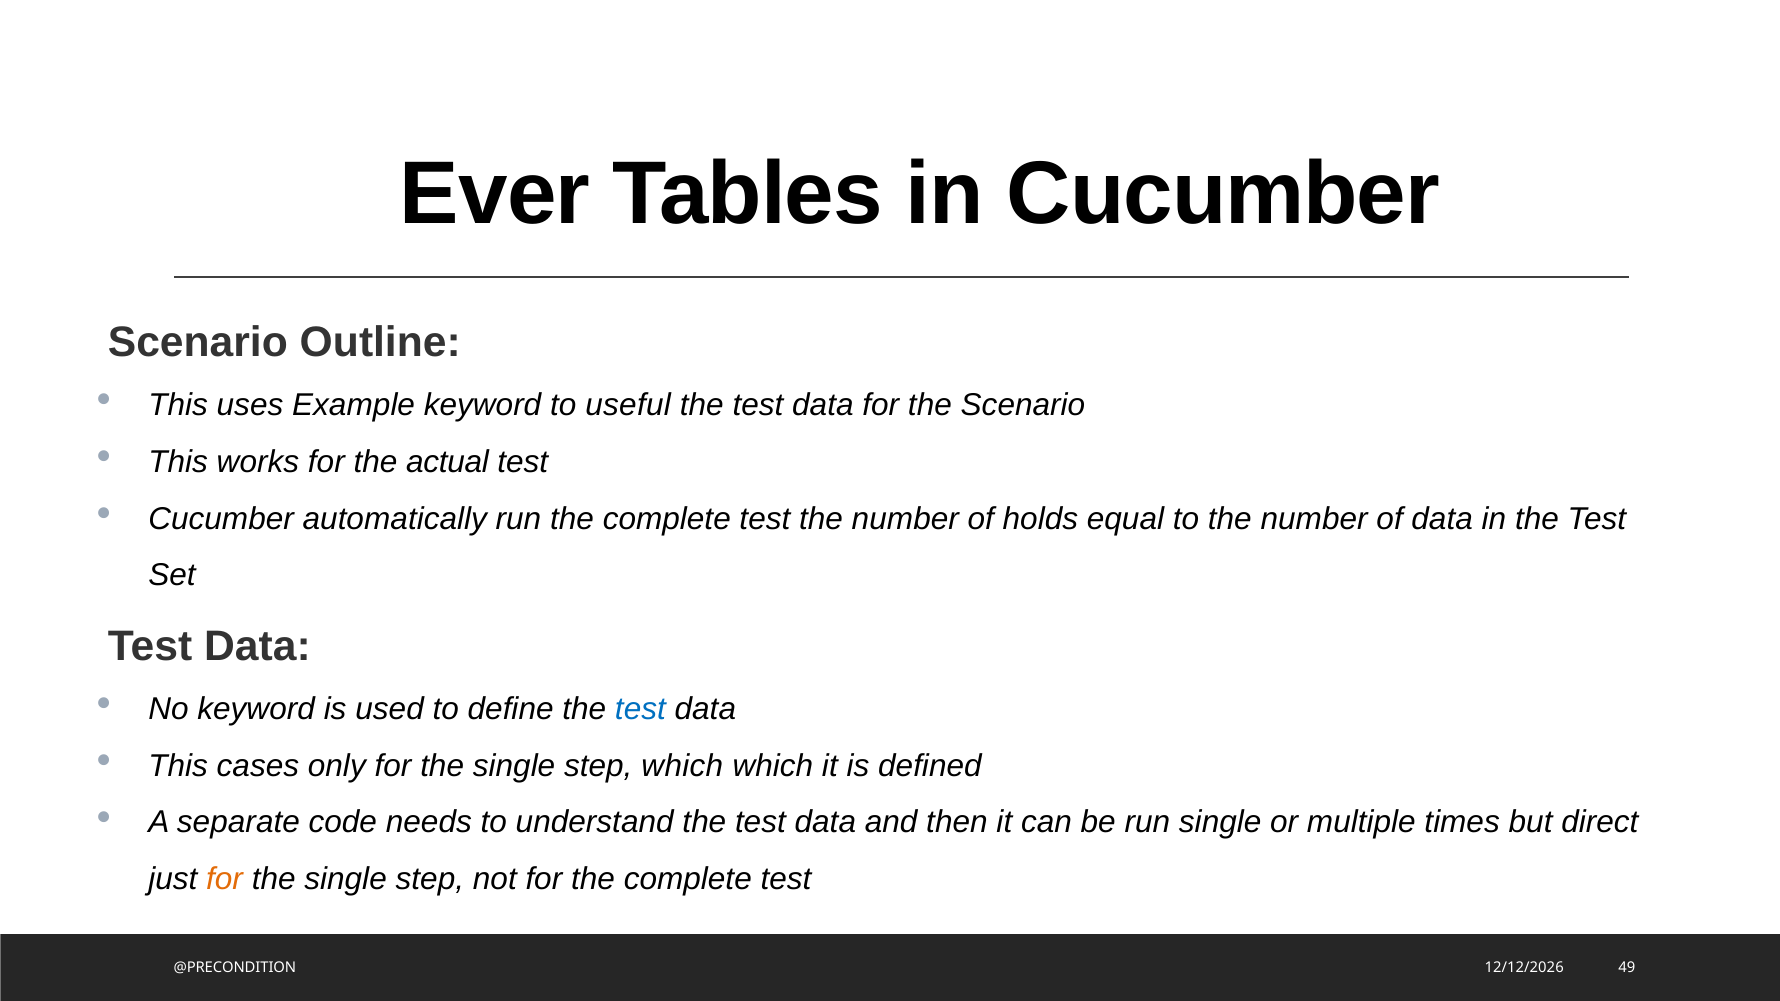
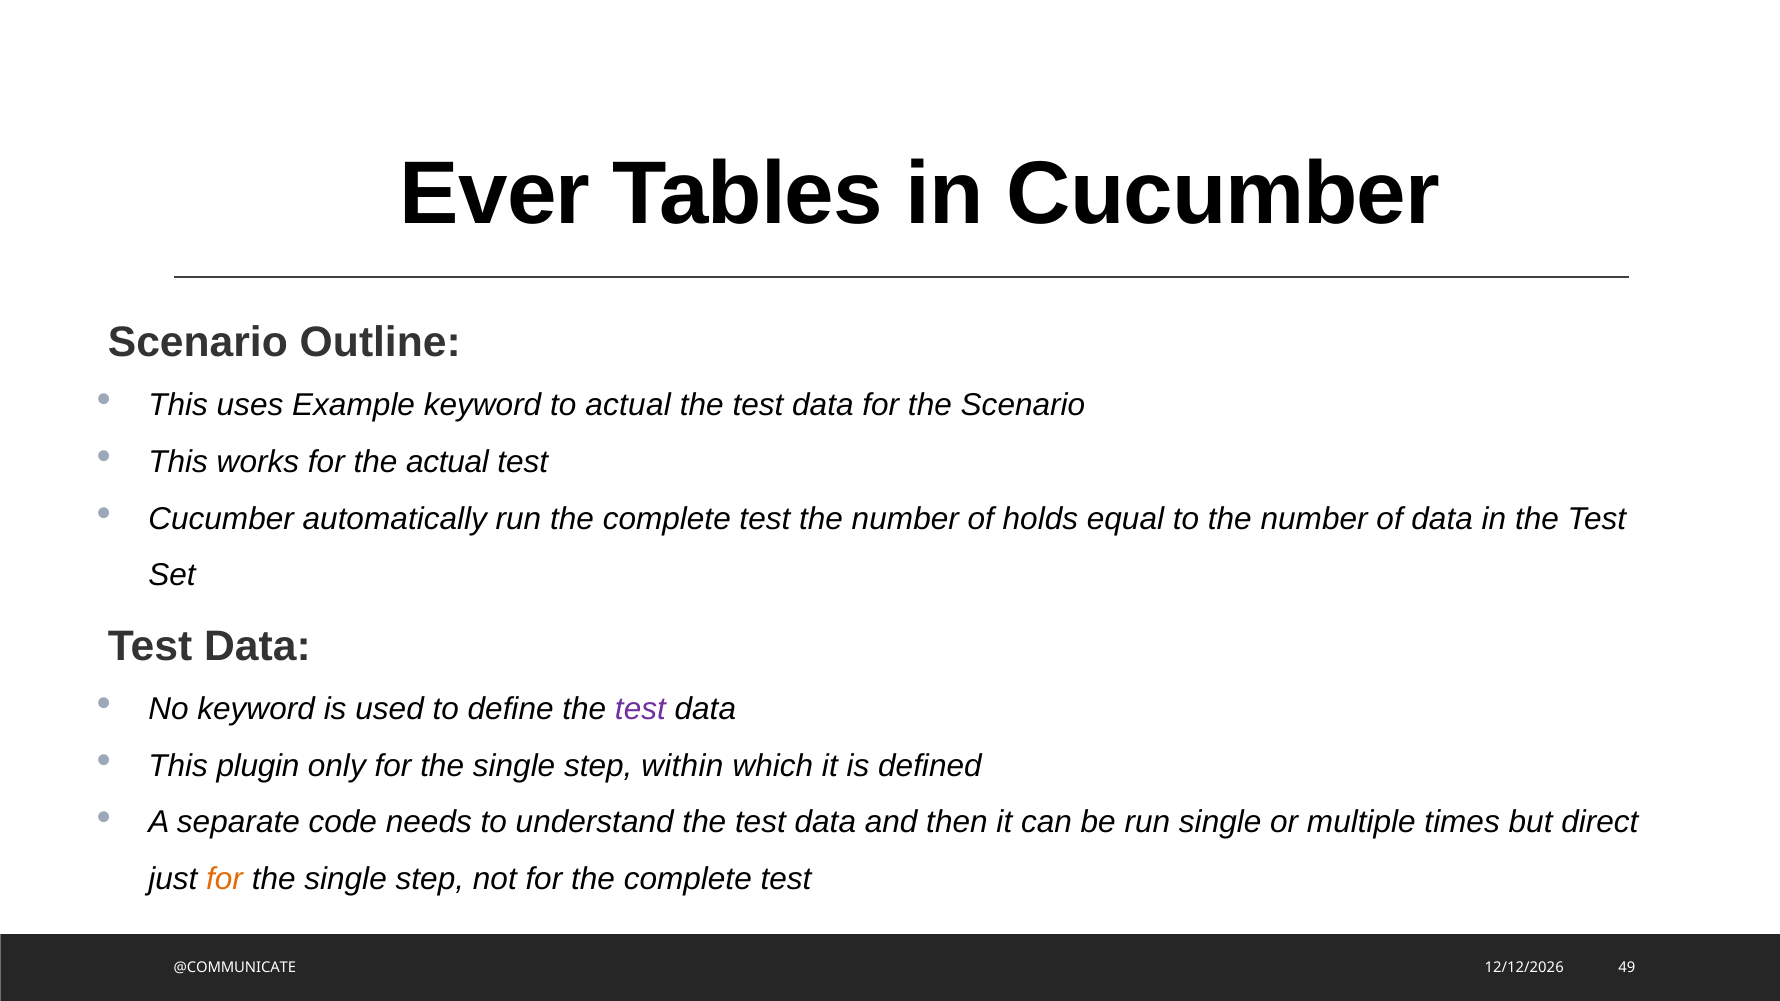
to useful: useful -> actual (628, 405)
test colour: blue -> purple (640, 709)
cases: cases -> plugin (258, 766)
step which: which -> within (682, 766)
@PRECONDITION: @PRECONDITION -> @COMMUNICATE (235, 968)
